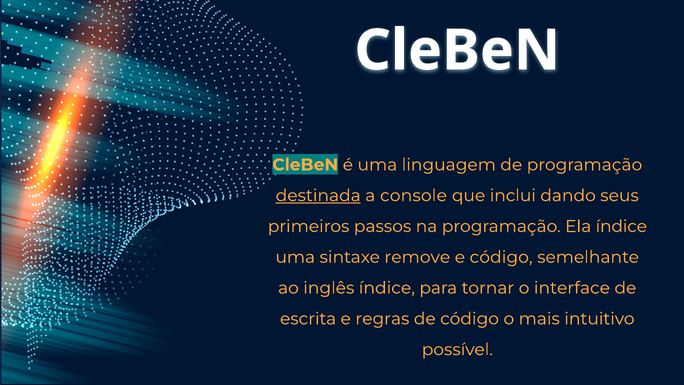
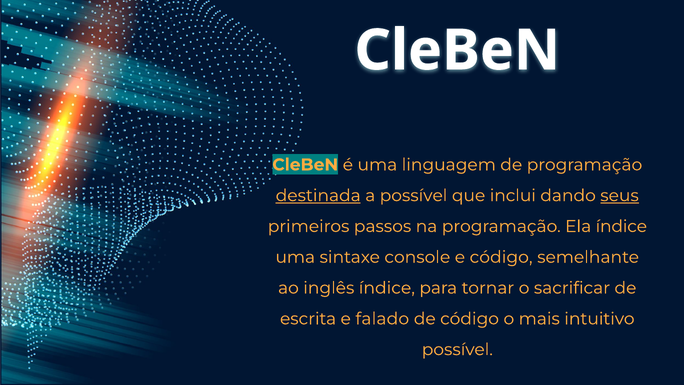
a console: console -> possível (414, 195)
seus underline: none -> present (620, 195)
remove: remove -> console (417, 257)
interface: interface -> sacrificar (572, 288)
regras: regras -> falado (382, 319)
